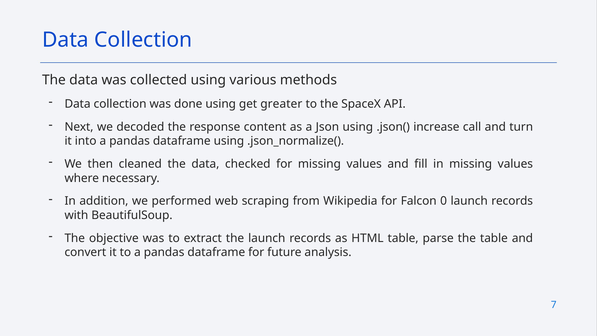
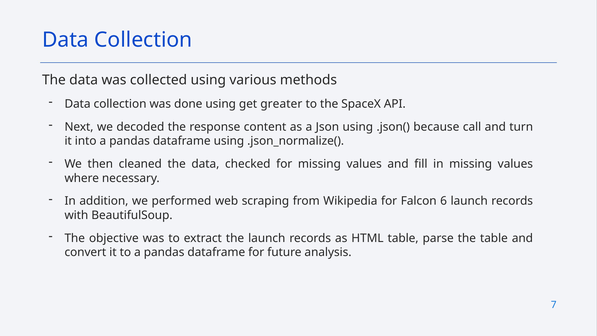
increase: increase -> because (436, 127)
0: 0 -> 6 (444, 201)
